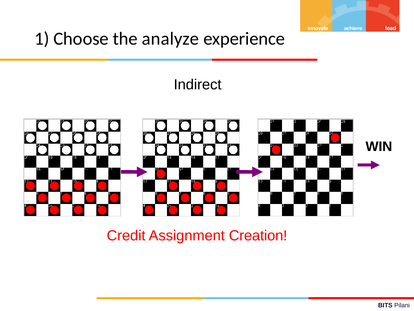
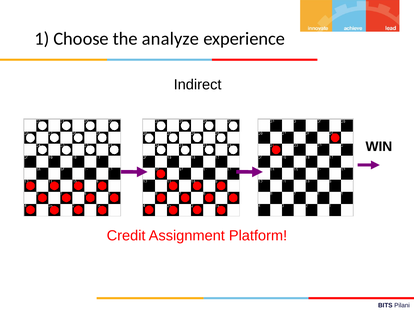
Creation: Creation -> Platform (258, 235)
